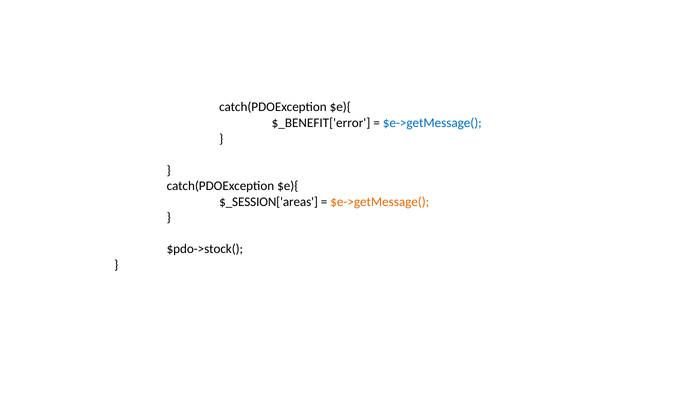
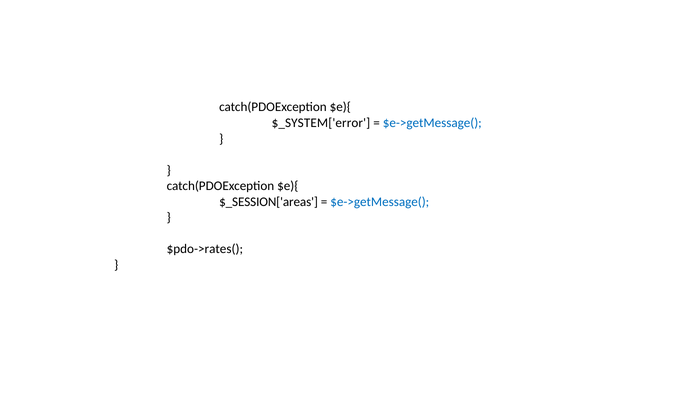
$_BENEFIT['error: $_BENEFIT['error -> $_SYSTEM['error (321, 123)
$e->getMessage( colour: orange -> blue (380, 202)
$pdo->stock(: $pdo->stock( -> $pdo->rates( (205, 249)
